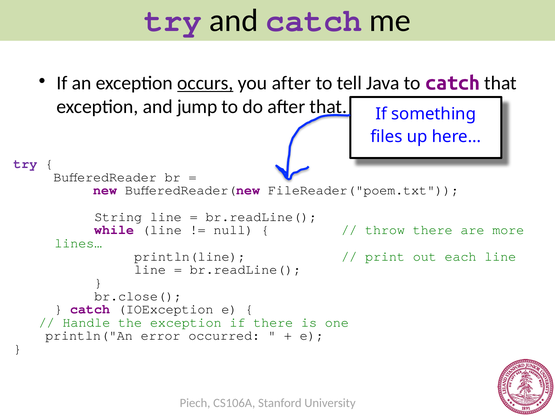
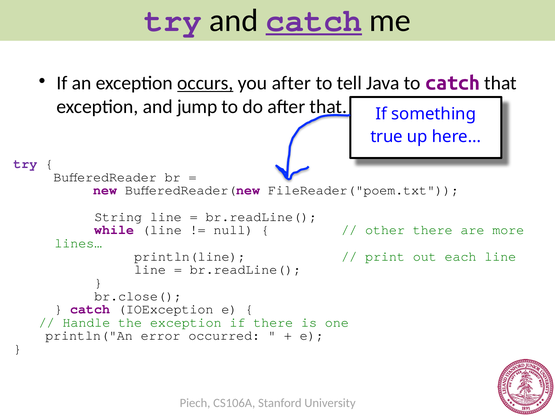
catch underline: none -> present (314, 21)
files: files -> true (387, 137)
throw: throw -> other (385, 230)
